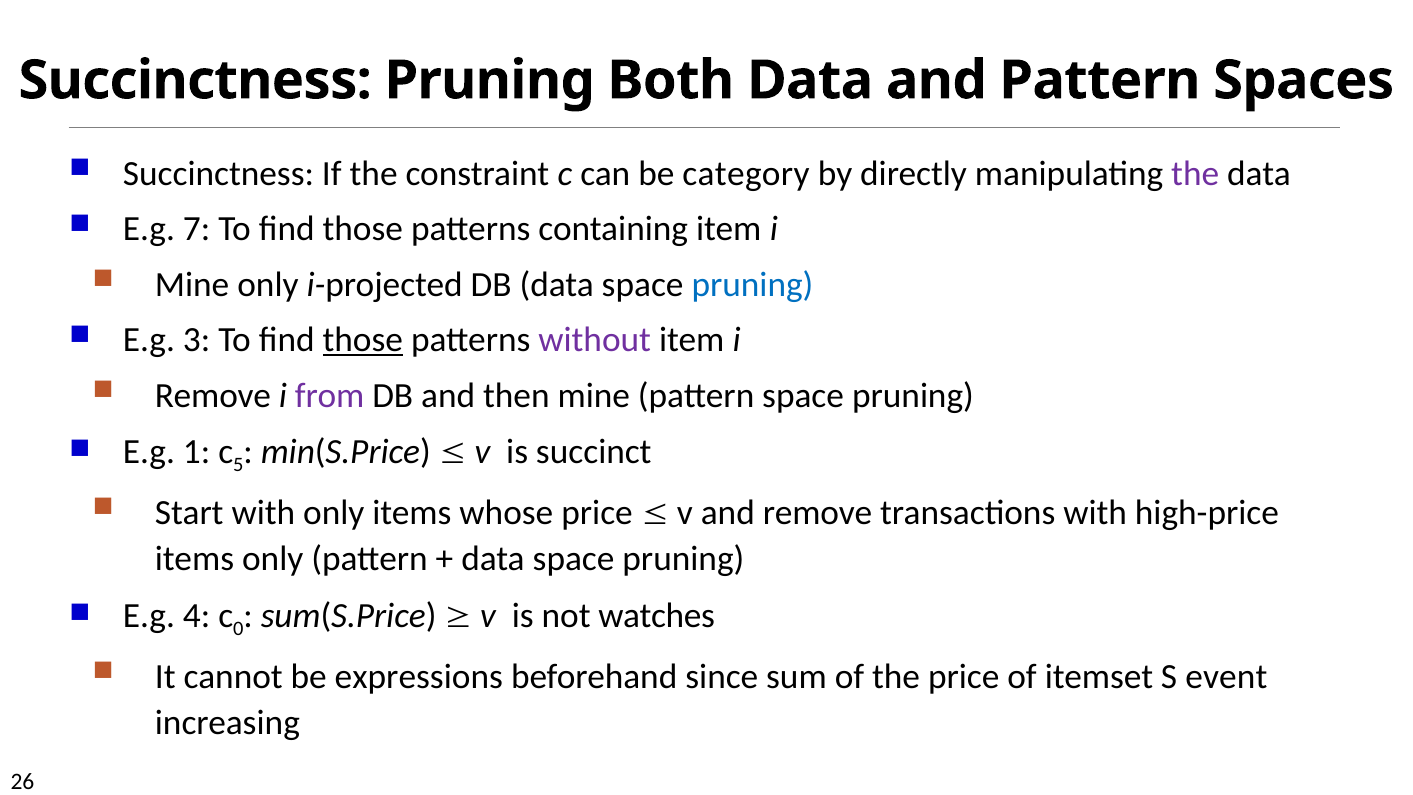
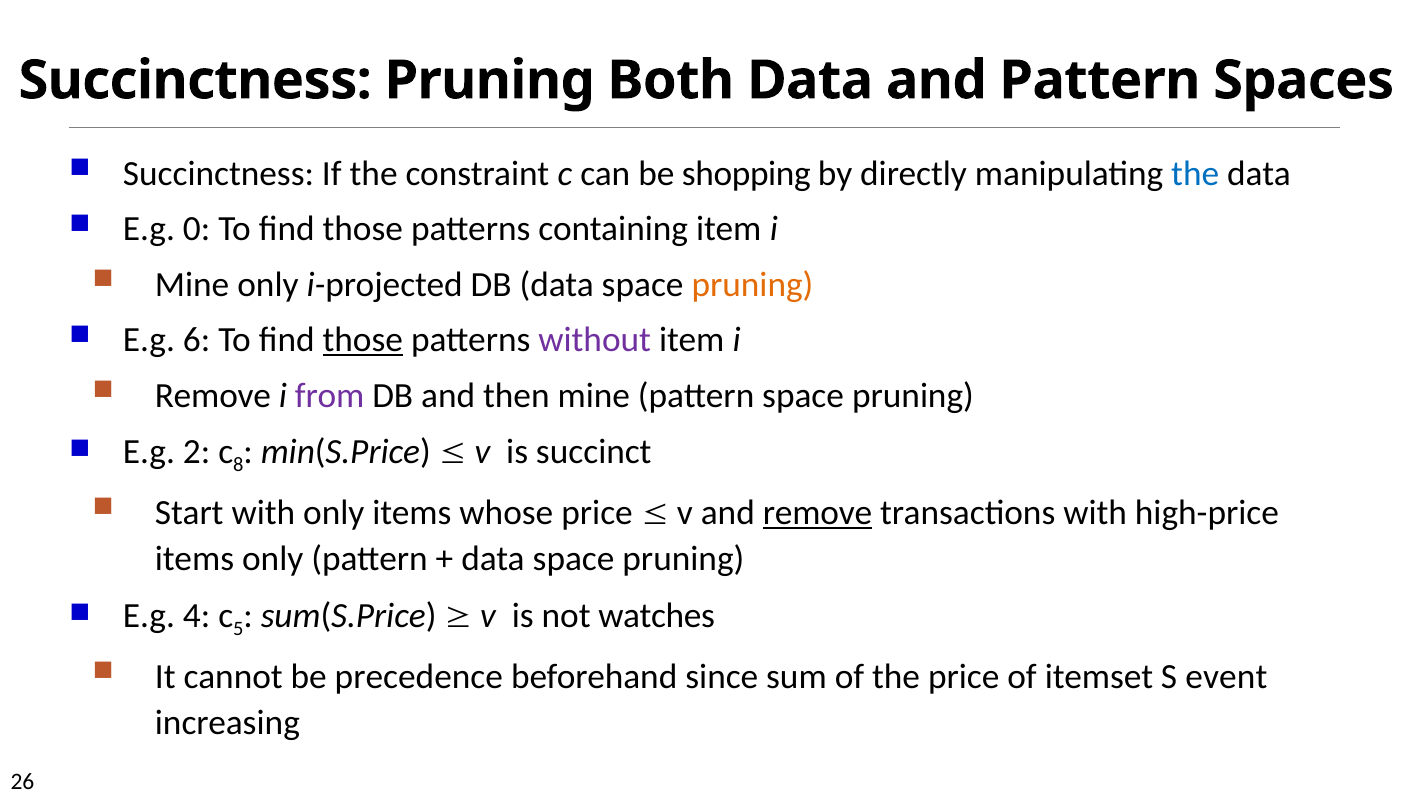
category: category -> shopping (746, 173)
the colour: purple -> blue (1195, 173)
7: 7 -> 0 (197, 229)
pruning colour: blue -> orange (752, 284)
3: 3 -> 6 (197, 340)
1: 1 -> 2 (197, 451)
5: 5 -> 8 (238, 465)
remove underline: none -> present (818, 513)
0: 0 -> 5 (238, 629)
expressions: expressions -> precedence (419, 677)
